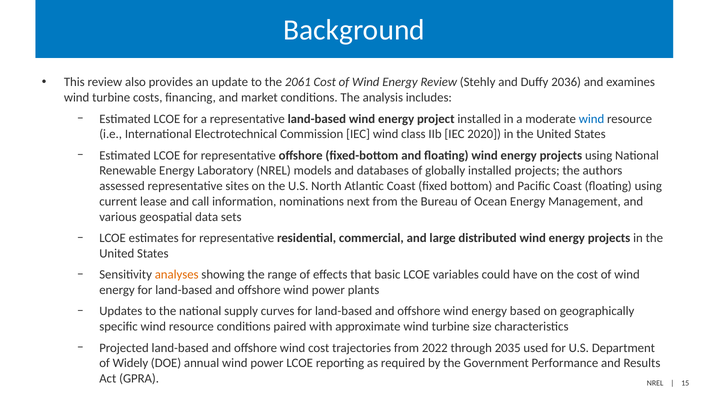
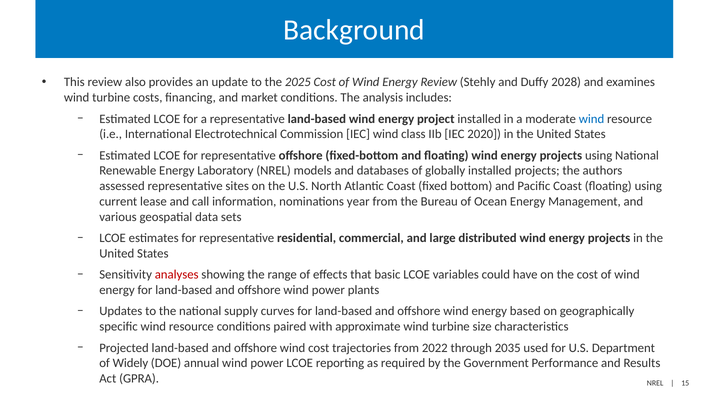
2061: 2061 -> 2025 (298, 82)
2036: 2036 -> 2028 (566, 82)
next: next -> year (358, 202)
analyses colour: orange -> red (177, 275)
